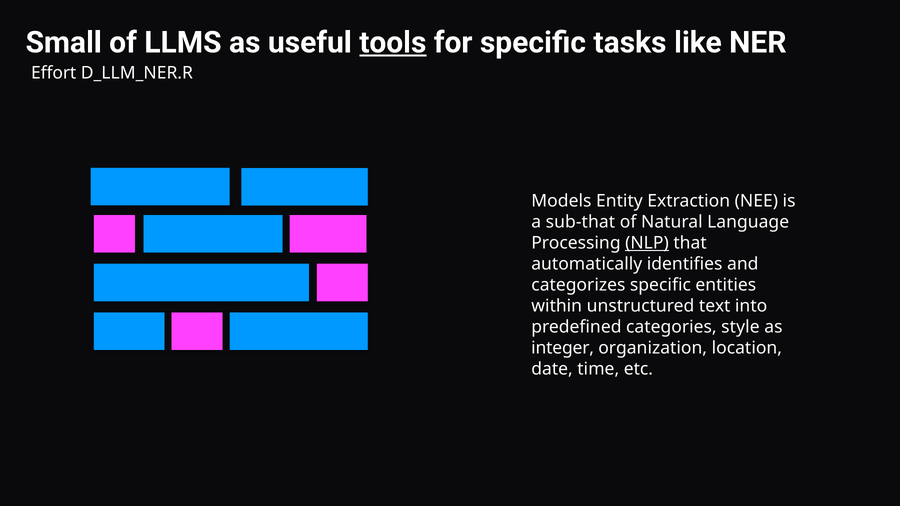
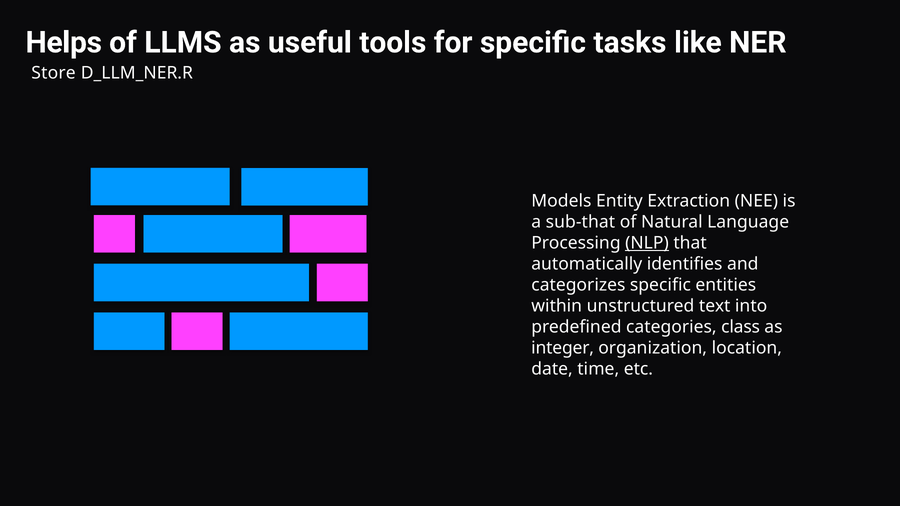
Small: Small -> Helps (64, 43)
tools underline: present -> none (393, 43)
Effort: Effort -> Store (54, 73)
style: style -> class (741, 327)
